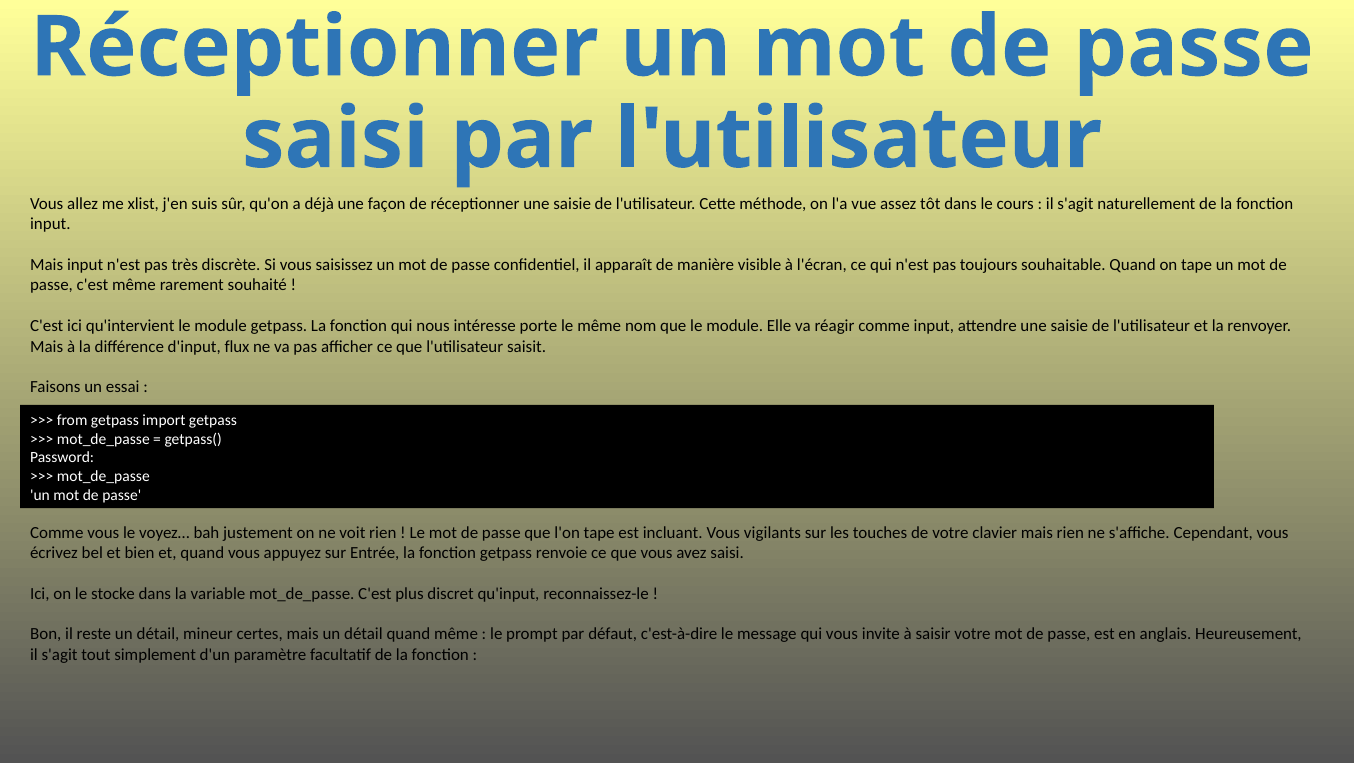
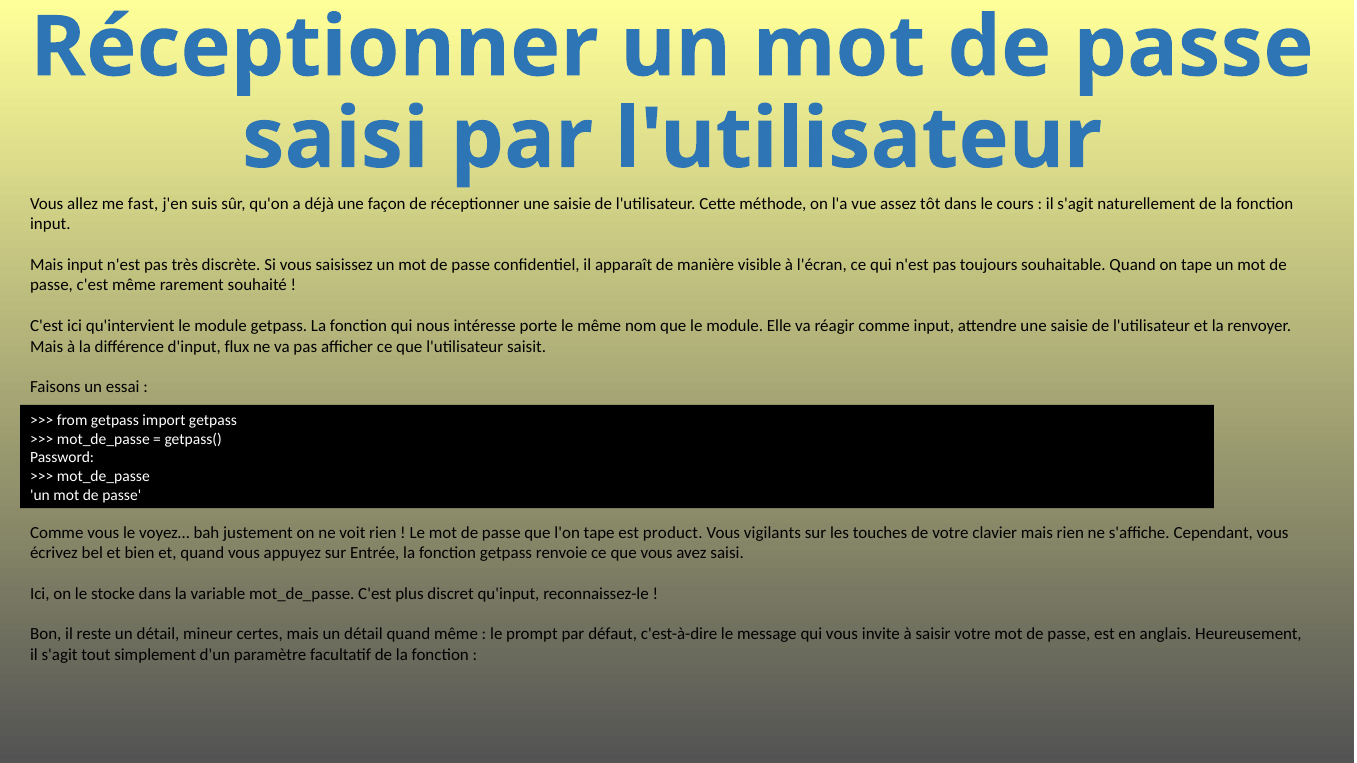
xlist: xlist -> fast (143, 204)
incluant: incluant -> product (673, 533)
